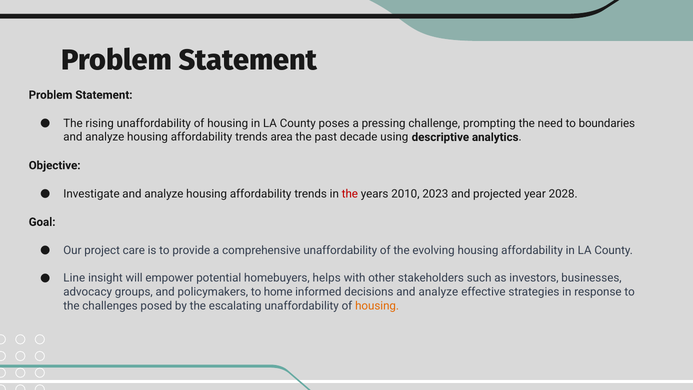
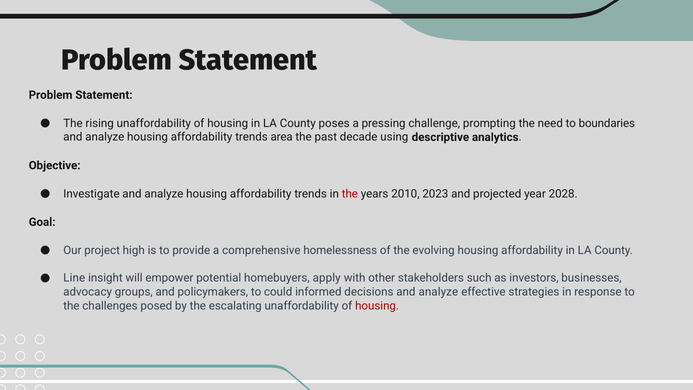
care: care -> high (134, 250)
comprehensive unaffordability: unaffordability -> homelessness (340, 250)
helps: helps -> apply (327, 278)
home: home -> could (278, 292)
housing colour: orange -> red (377, 306)
